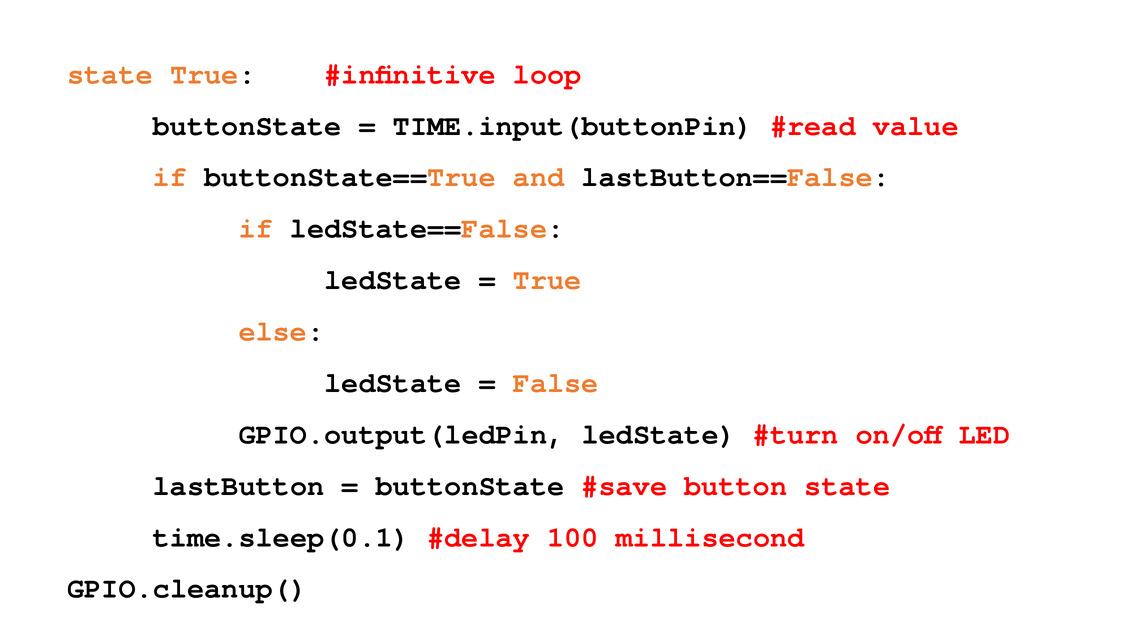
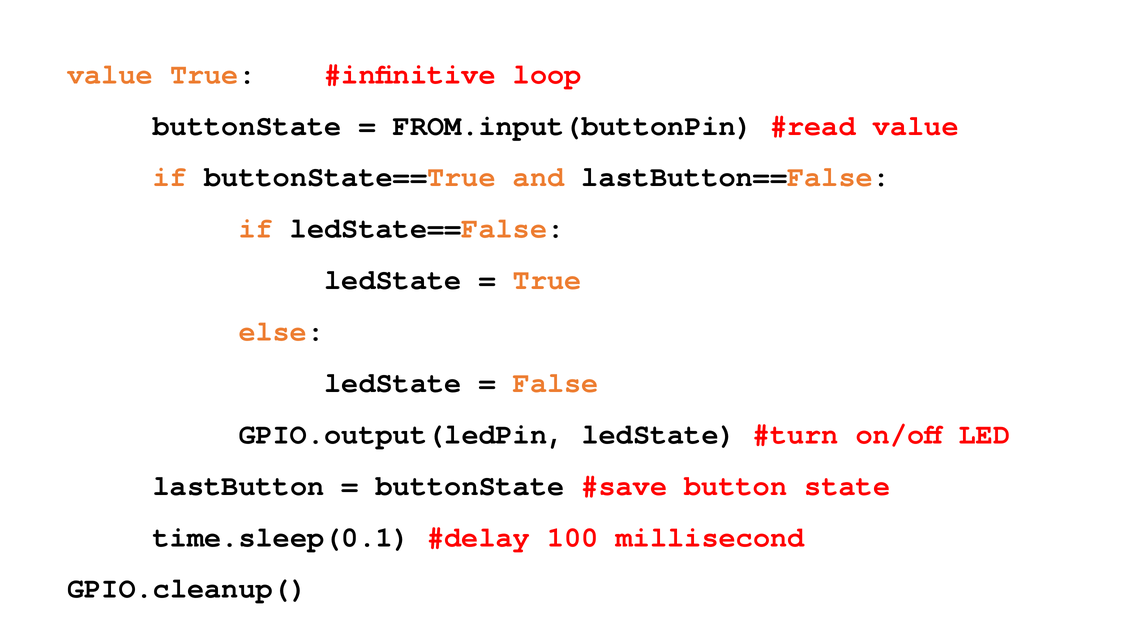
state: state -> value (110, 74)
TIME.input(buttonPin: TIME.input(buttonPin -> FROM.input(buttonPin (573, 126)
